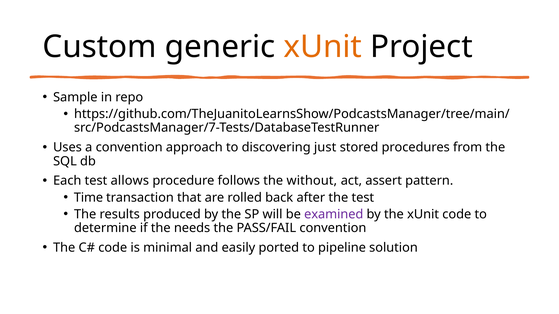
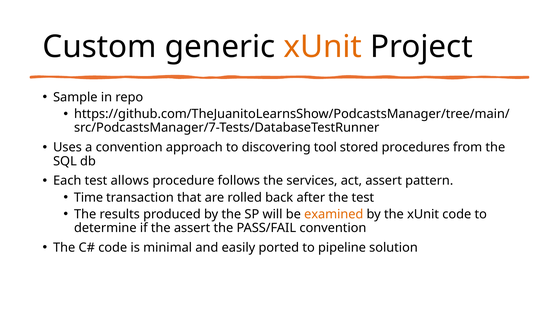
just: just -> tool (325, 148)
without: without -> services (312, 181)
examined colour: purple -> orange (334, 214)
the needs: needs -> assert (192, 228)
